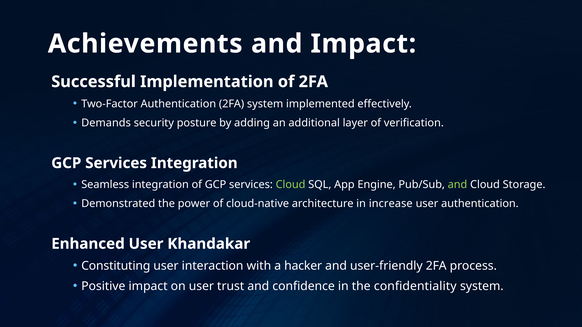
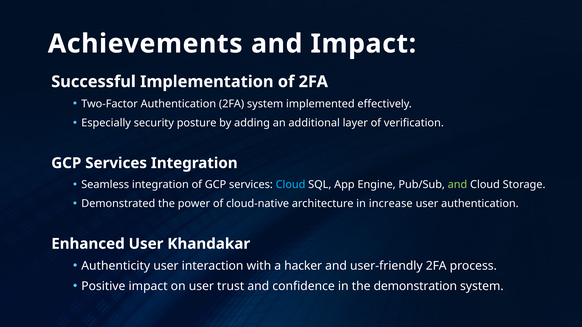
Demands: Demands -> Especially (106, 123)
Cloud colour: light green -> light blue (291, 185)
Constituting: Constituting -> Authenticity (116, 266)
confidentiality: confidentiality -> demonstration (415, 287)
